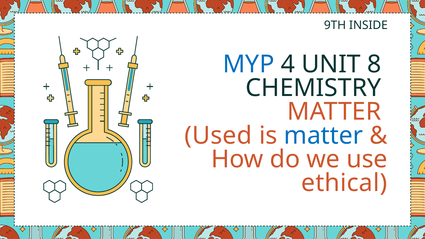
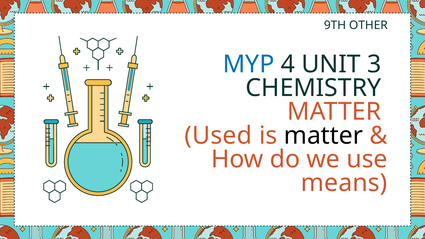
INSIDE: INSIDE -> OTHER (368, 25)
8: 8 -> 3 (374, 64)
matter colour: blue -> black (323, 136)
ethical: ethical -> means (344, 183)
